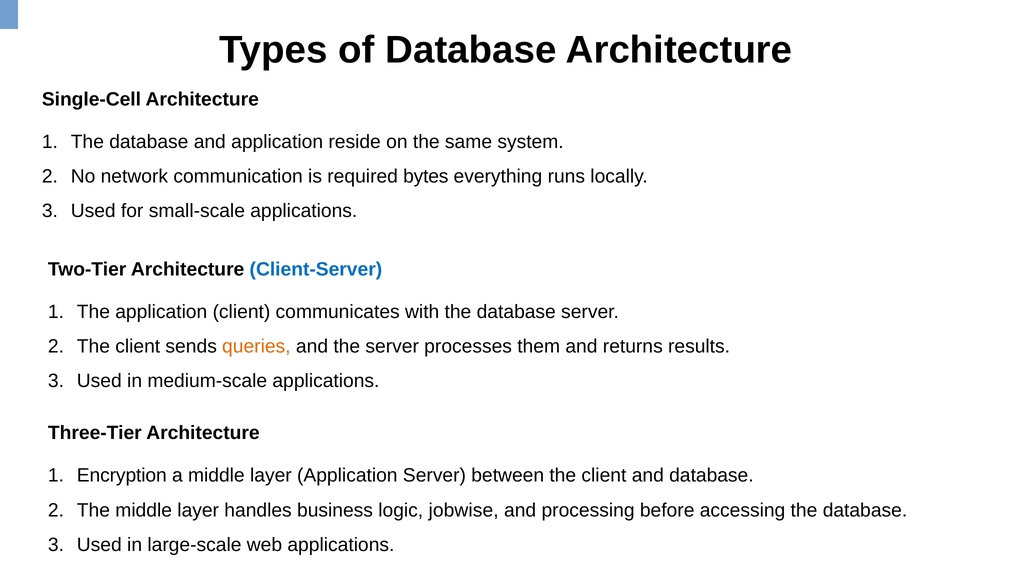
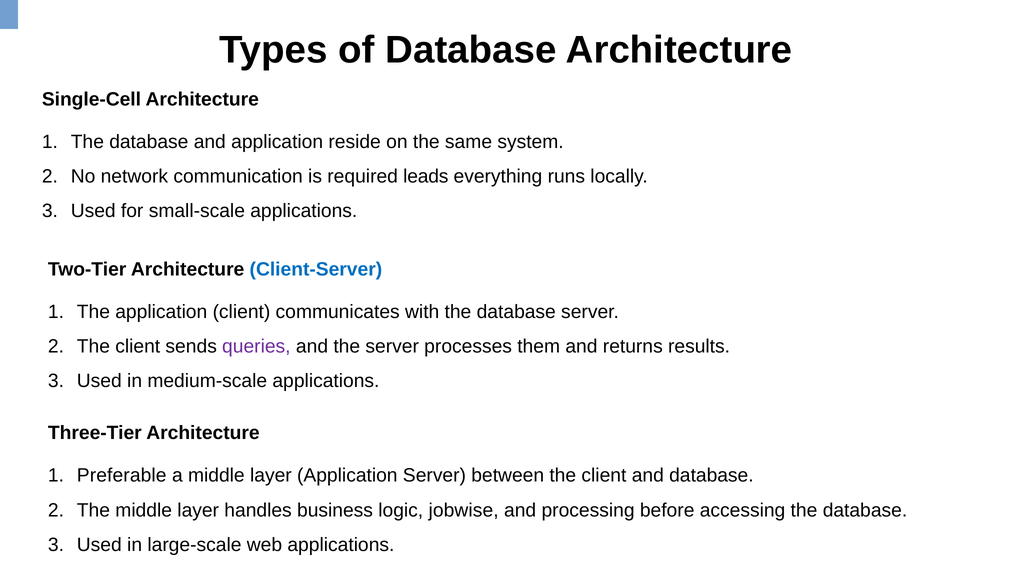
bytes: bytes -> leads (426, 176)
queries colour: orange -> purple (256, 346)
Encryption: Encryption -> Preferable (122, 475)
